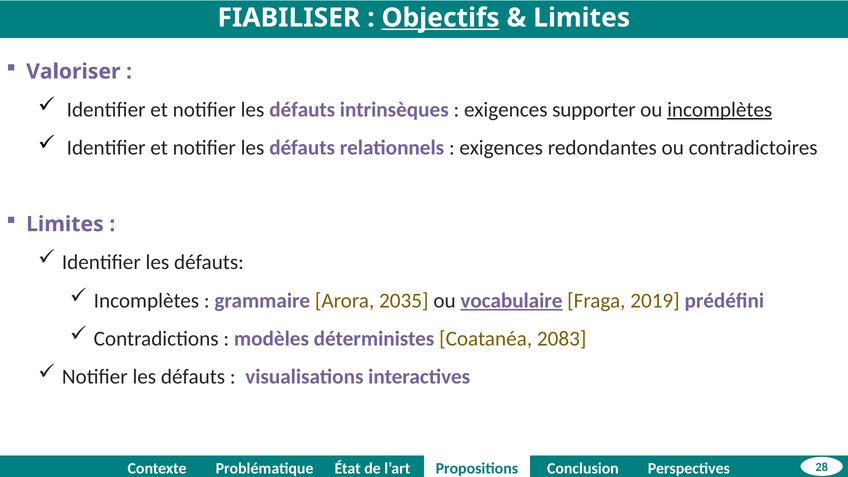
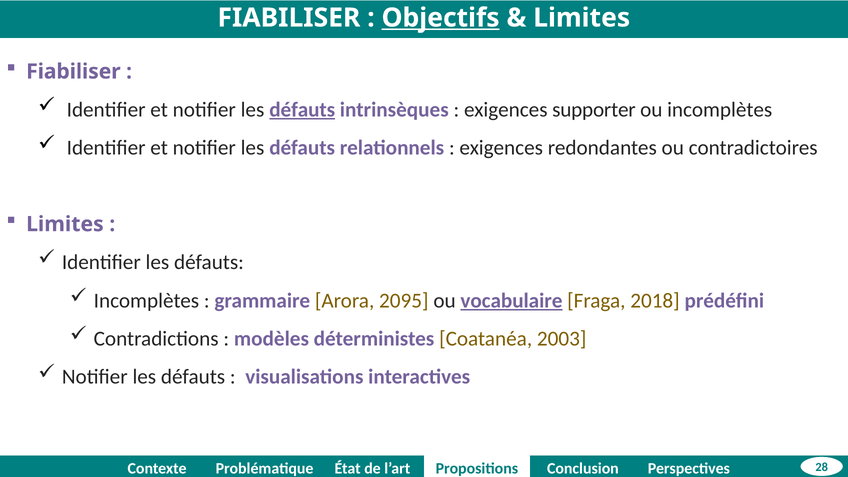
Valoriser: Valoriser -> Fiabiliser (73, 72)
défauts underline: none -> present (302, 110)
incomplètes underline: present -> none (720, 110)
2035: 2035 -> 2095 (404, 301)
2019: 2019 -> 2018 (655, 301)
2083: 2083 -> 2003 (562, 339)
